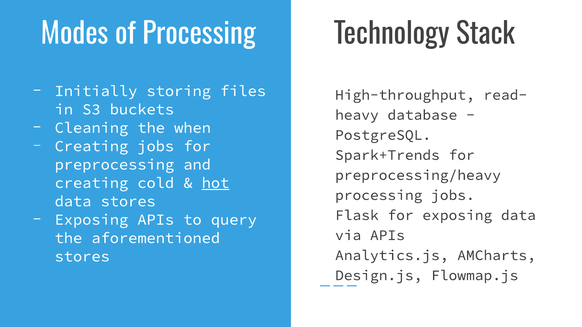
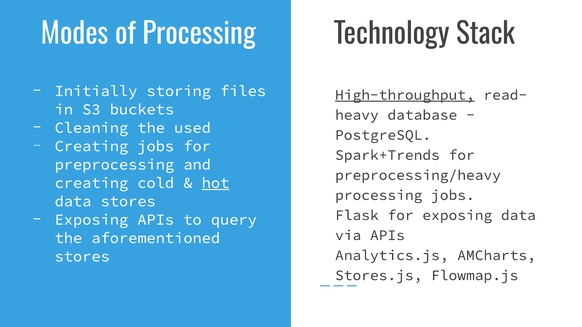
High-throughput underline: none -> present (405, 95)
when: when -> used (193, 128)
Design.js: Design.js -> Stores.js (379, 276)
